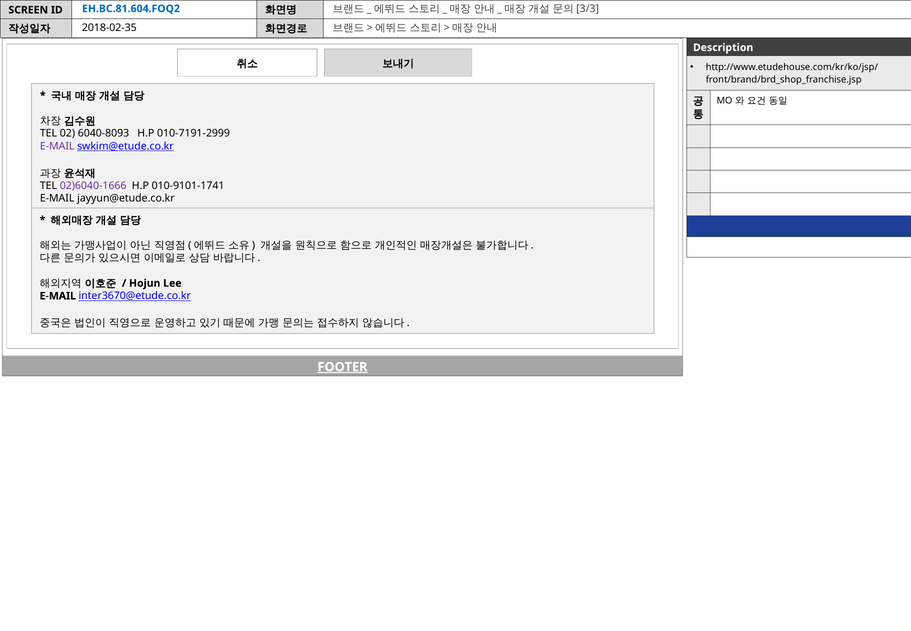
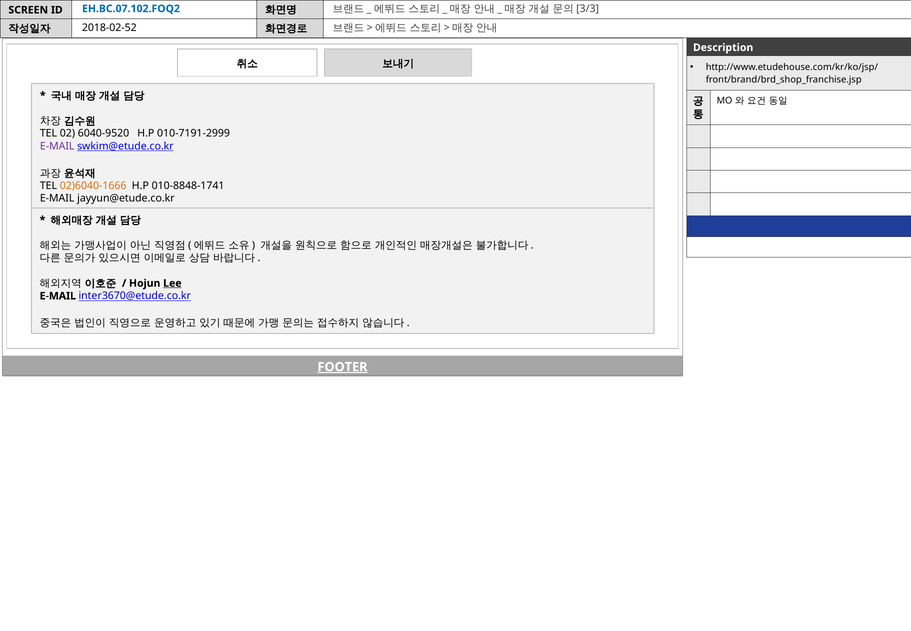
EH.BC.81.604.FOQ2: EH.BC.81.604.FOQ2 -> EH.BC.07.102.FOQ2 (131, 9)
2018-02-35: 2018-02-35 -> 2018-02-52 (109, 28)
6040-8093: 6040-8093 -> 6040-9520 (104, 133)
02)6040-1666 colour: purple -> orange (93, 186)
010-9101-1741: 010-9101-1741 -> 010-8848-1741 (188, 186)
Lee underline: none -> present (172, 283)
